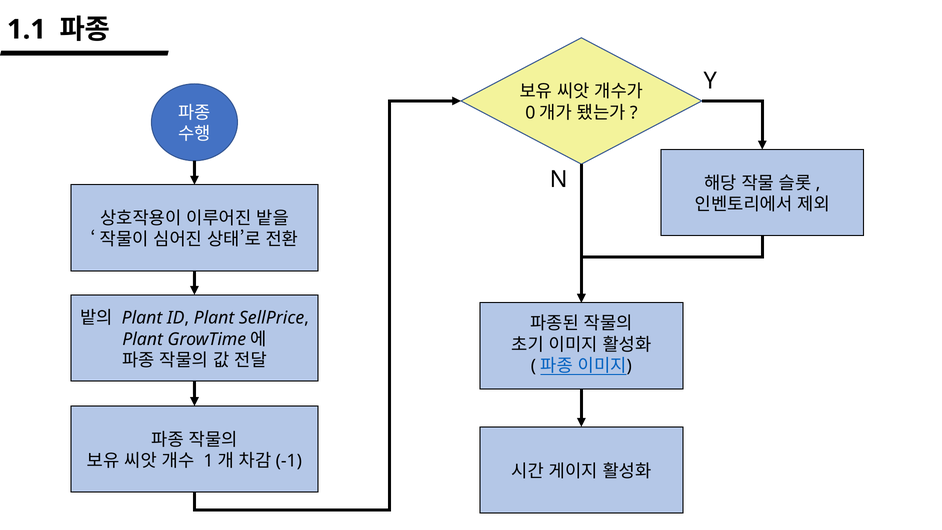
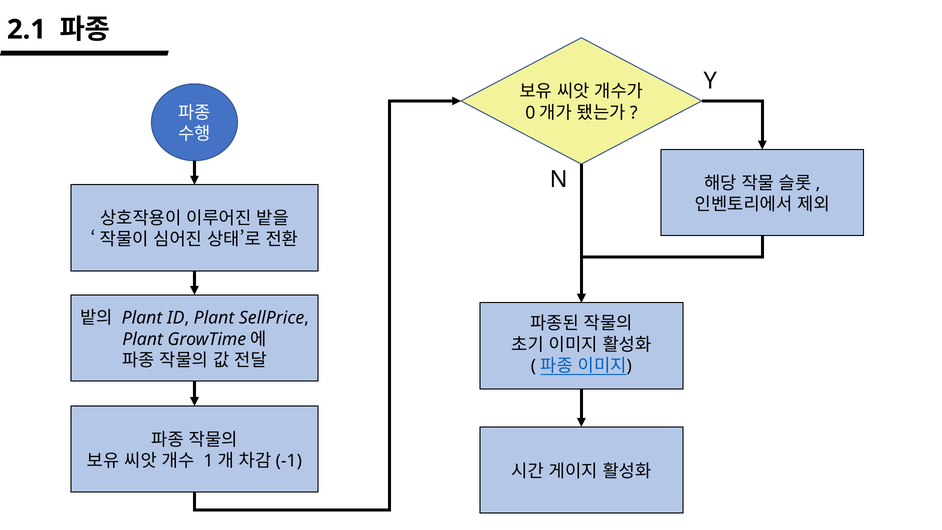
1.1: 1.1 -> 2.1 (26, 30)
